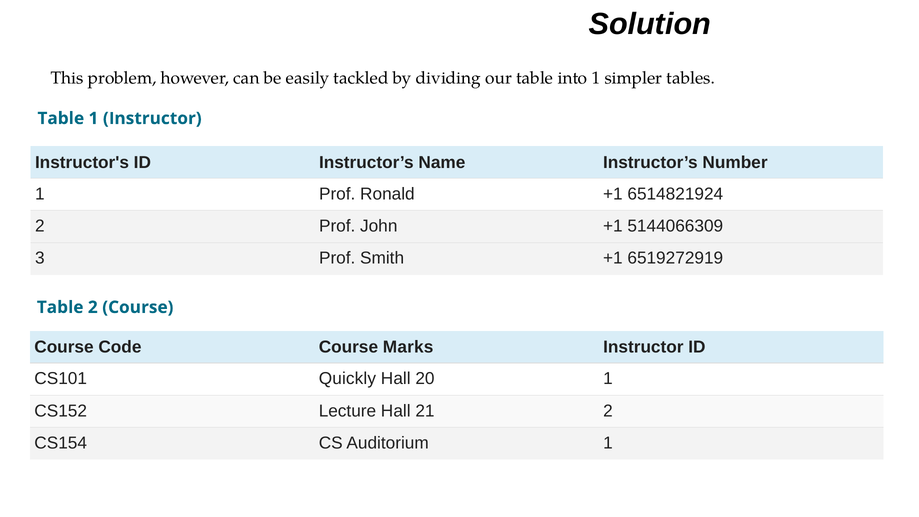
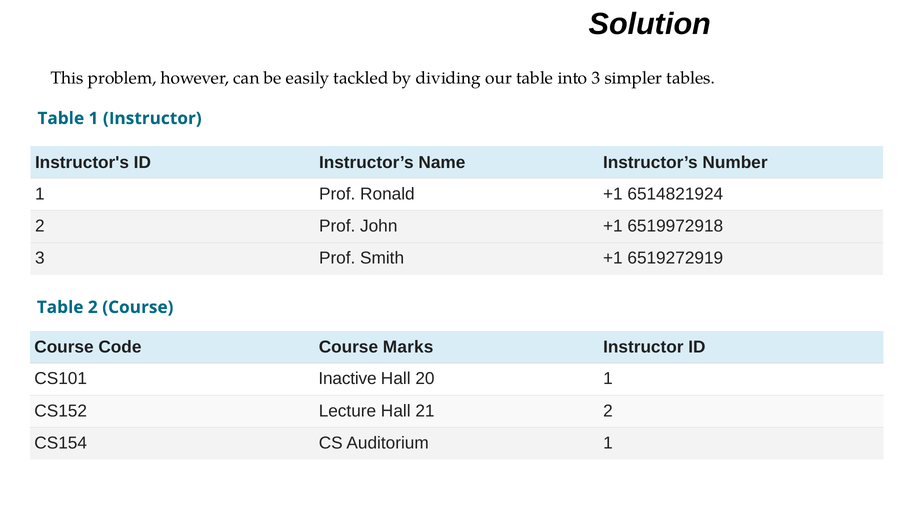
into 1: 1 -> 3 (596, 78)
5144066309: 5144066309 -> 6519972918 (675, 226)
Quickly: Quickly -> Inactive (348, 379)
